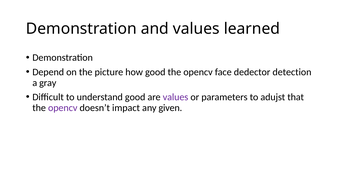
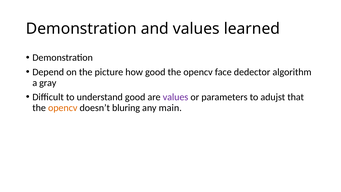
detection: detection -> algorithm (292, 72)
opencv colour: purple -> orange (63, 108)
impact: impact -> bluring (126, 108)
given: given -> main (170, 108)
